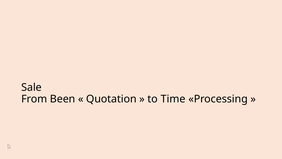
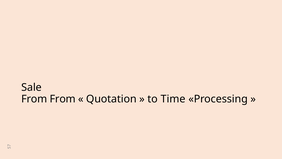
From Been: Been -> From (63, 99)
